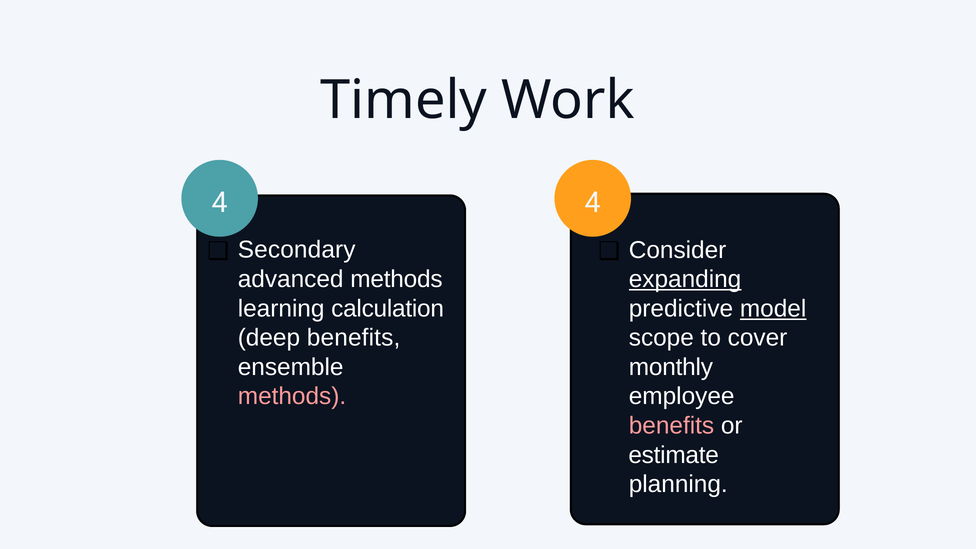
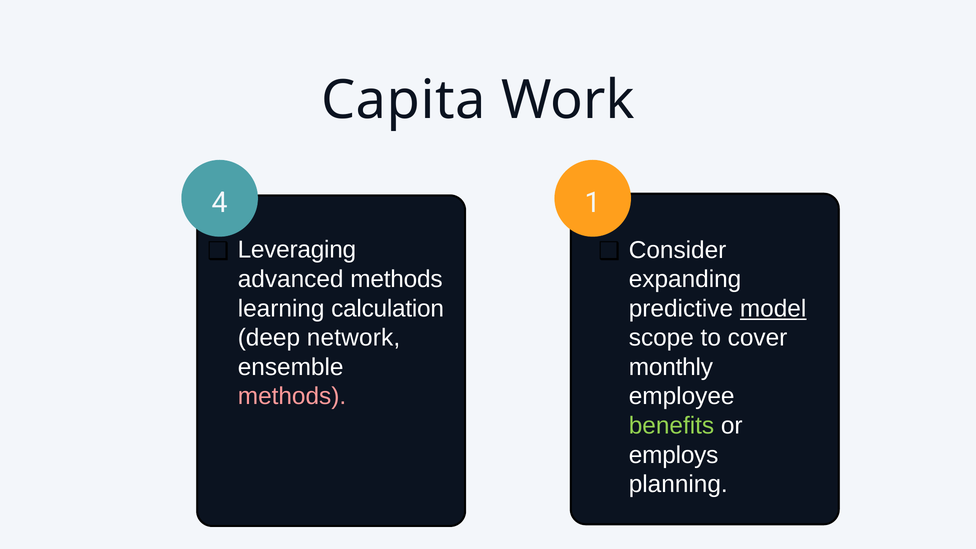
Timely: Timely -> Capita (403, 100)
4 4: 4 -> 1 (593, 203)
Secondary: Secondary -> Leveraging (297, 250)
expanding underline: present -> none (685, 279)
deep benefits: benefits -> network (354, 338)
benefits colour: pink -> light green (671, 426)
estimate: estimate -> employs (674, 455)
